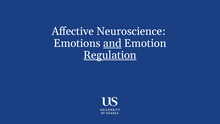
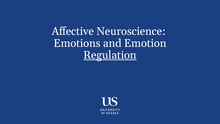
and underline: present -> none (112, 43)
